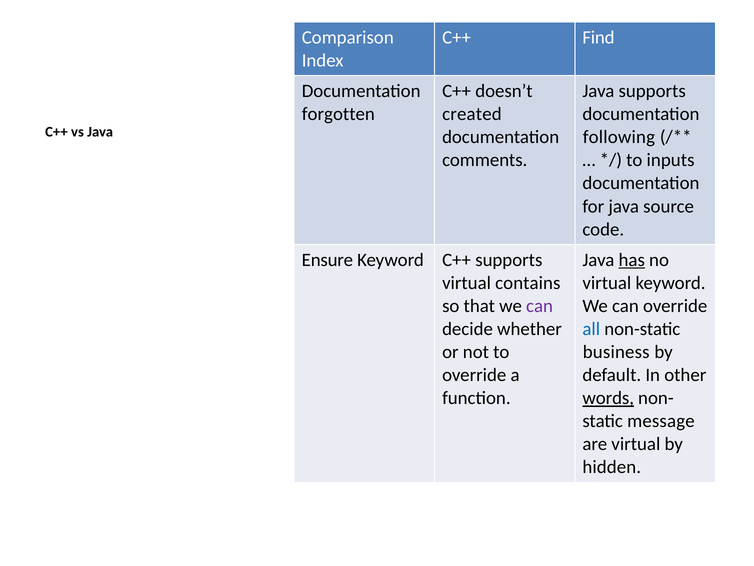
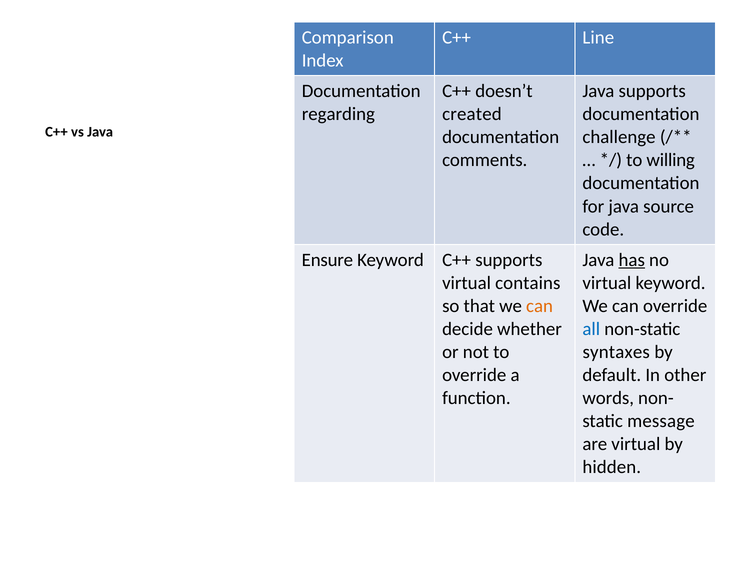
Find: Find -> Line (598, 38)
forgotten: forgotten -> regarding (338, 114)
following: following -> challenge (619, 137)
inputs: inputs -> willing (671, 160)
can colour: purple -> orange (540, 306)
business: business -> syntaxes (616, 352)
words underline: present -> none (608, 398)
